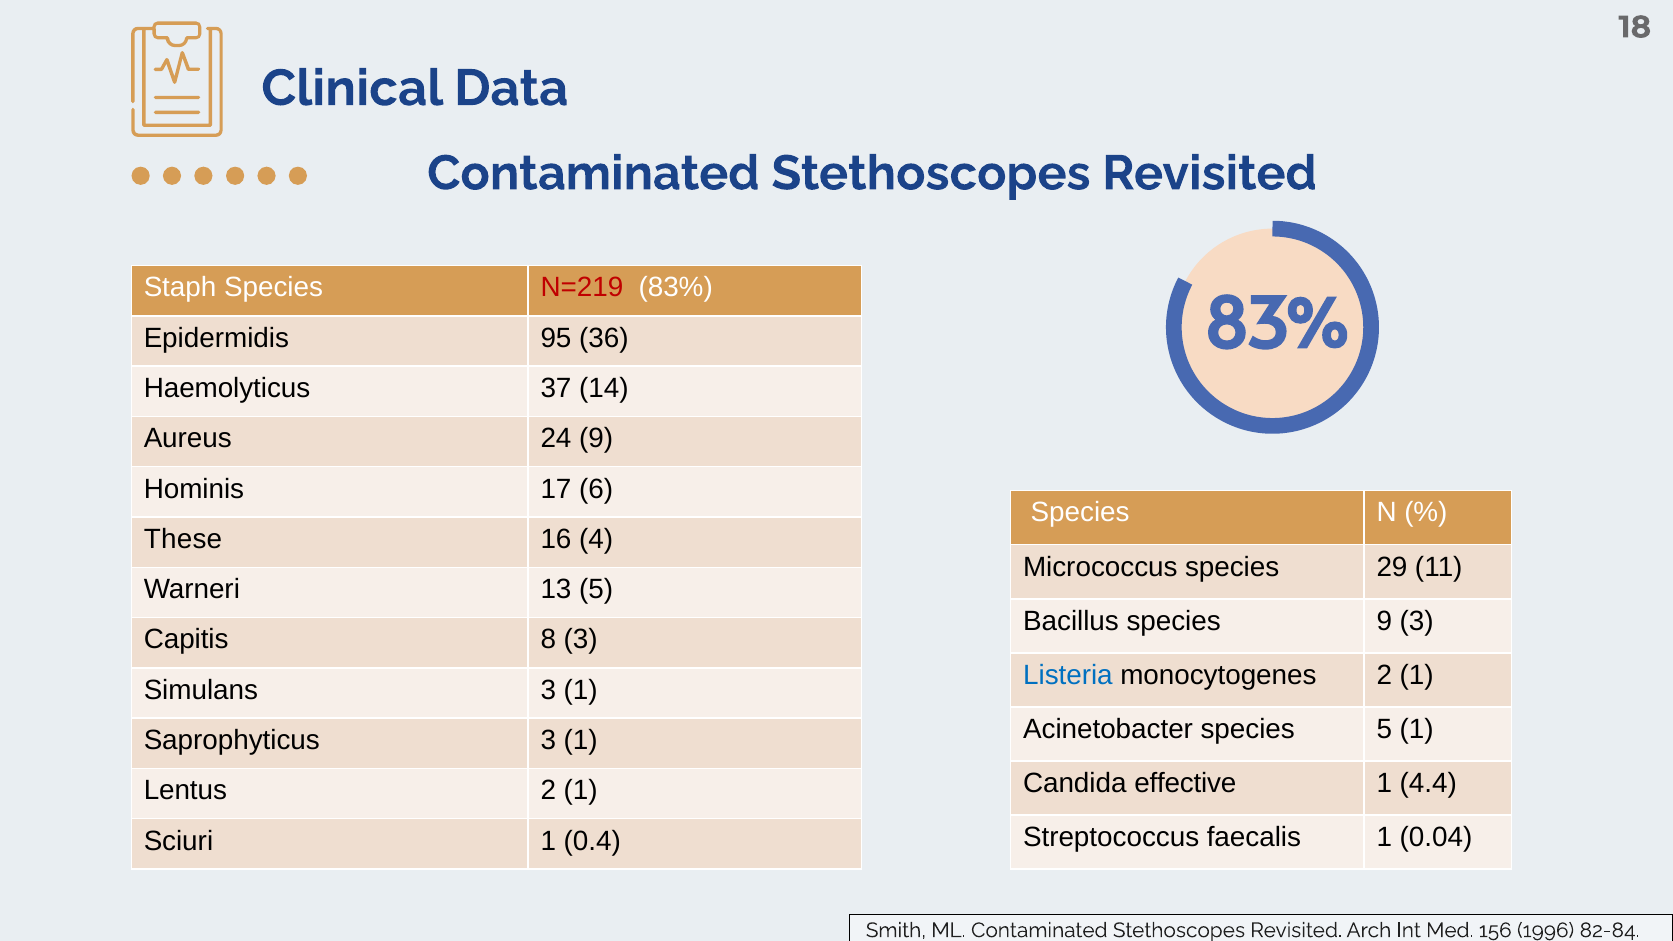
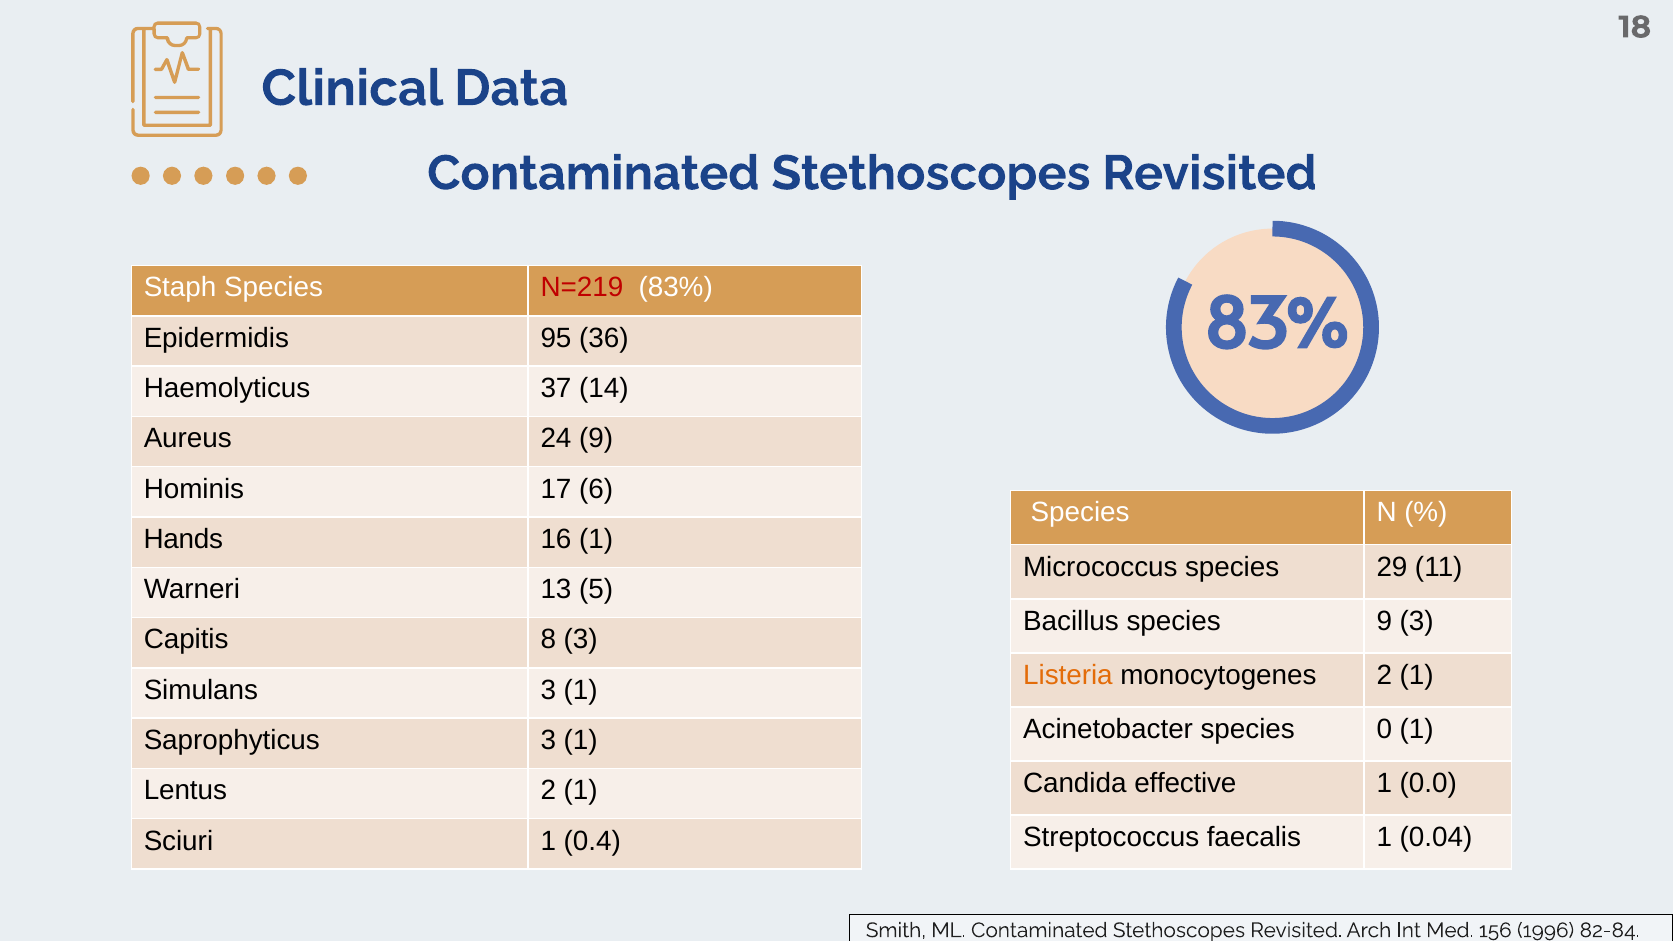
These: These -> Hands (183, 539)
16 4: 4 -> 1 (596, 539)
Listeria colour: blue -> orange (1068, 675)
species 5: 5 -> 0 (1384, 729)
4.4: 4.4 -> 0.0 (1428, 783)
